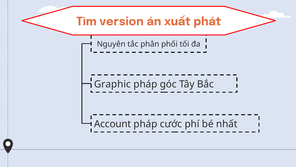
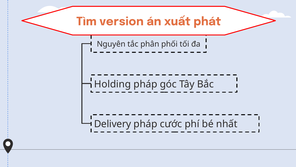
Graphic: Graphic -> Holding (113, 84)
Account: Account -> Delivery (113, 124)
